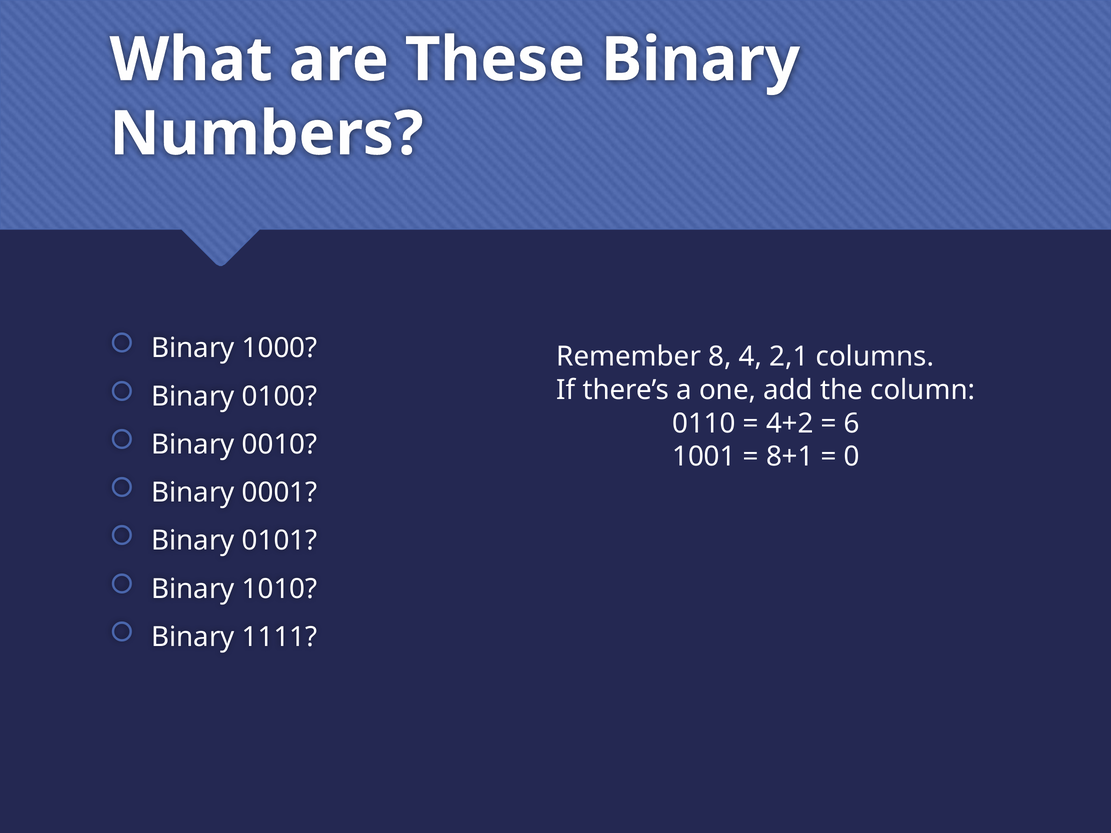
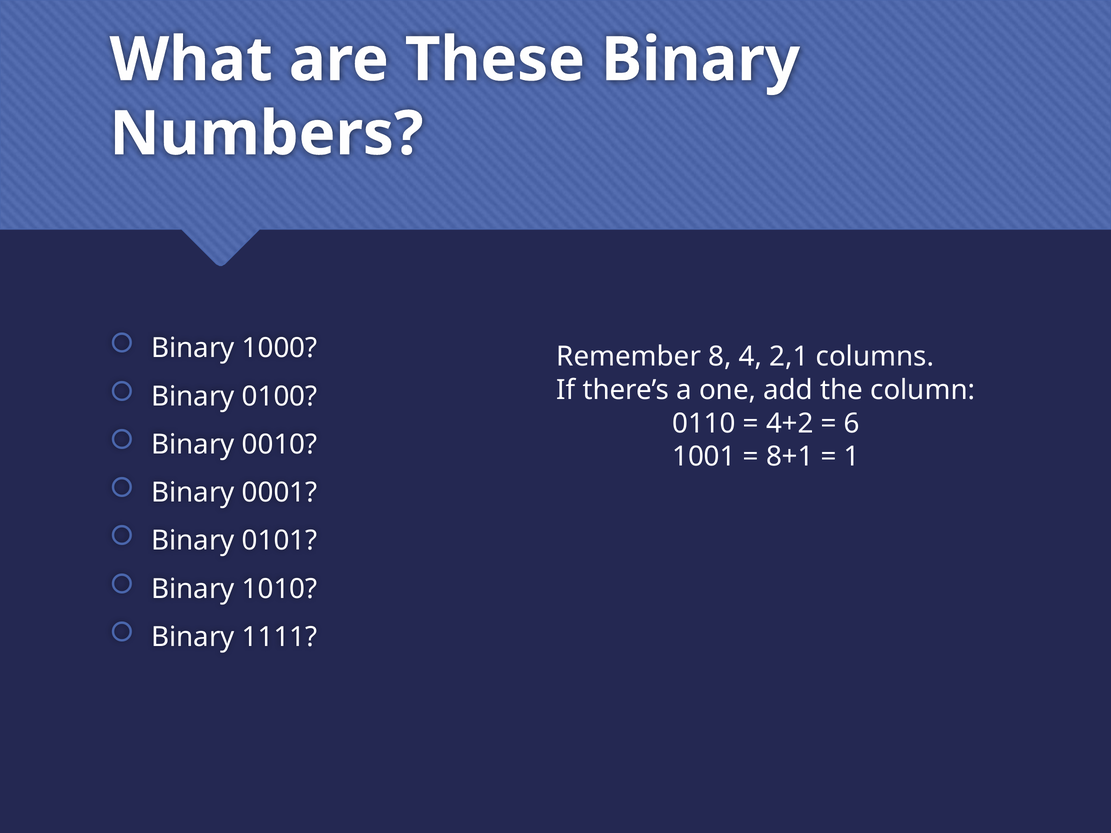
0: 0 -> 1 (852, 457)
